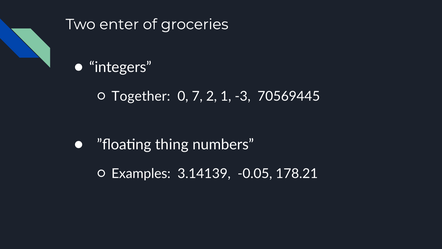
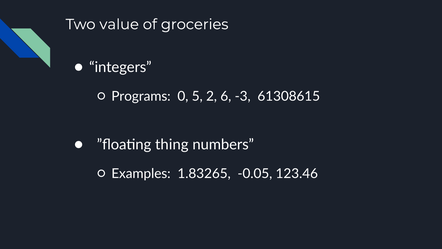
enter: enter -> value (119, 24)
Together: Together -> Programs (141, 96)
7: 7 -> 5 (197, 96)
1: 1 -> 6 (226, 96)
70569445: 70569445 -> 61308615 (289, 96)
3.14139: 3.14139 -> 1.83265 (204, 173)
178.21: 178.21 -> 123.46 (297, 173)
